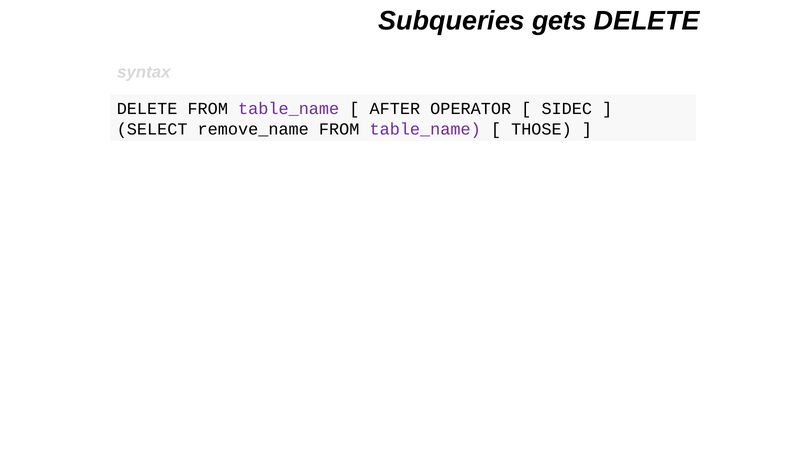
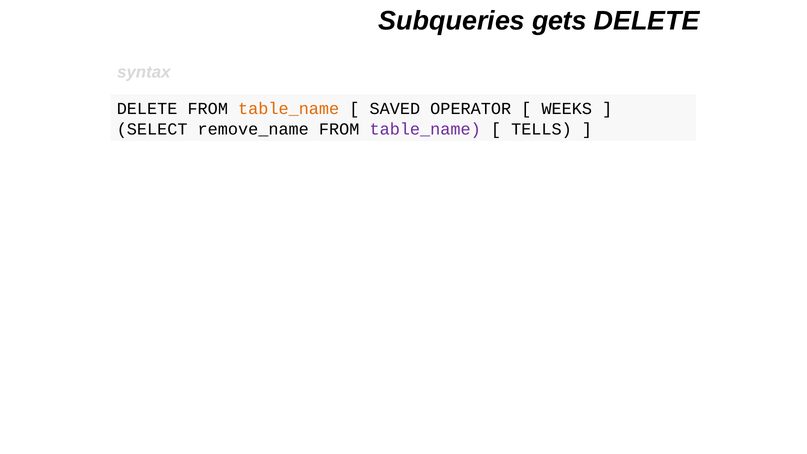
table_name colour: purple -> orange (289, 109)
AFTER: AFTER -> SAVED (395, 109)
SIDEC: SIDEC -> WEEKS (567, 109)
THOSE: THOSE -> TELLS (541, 129)
